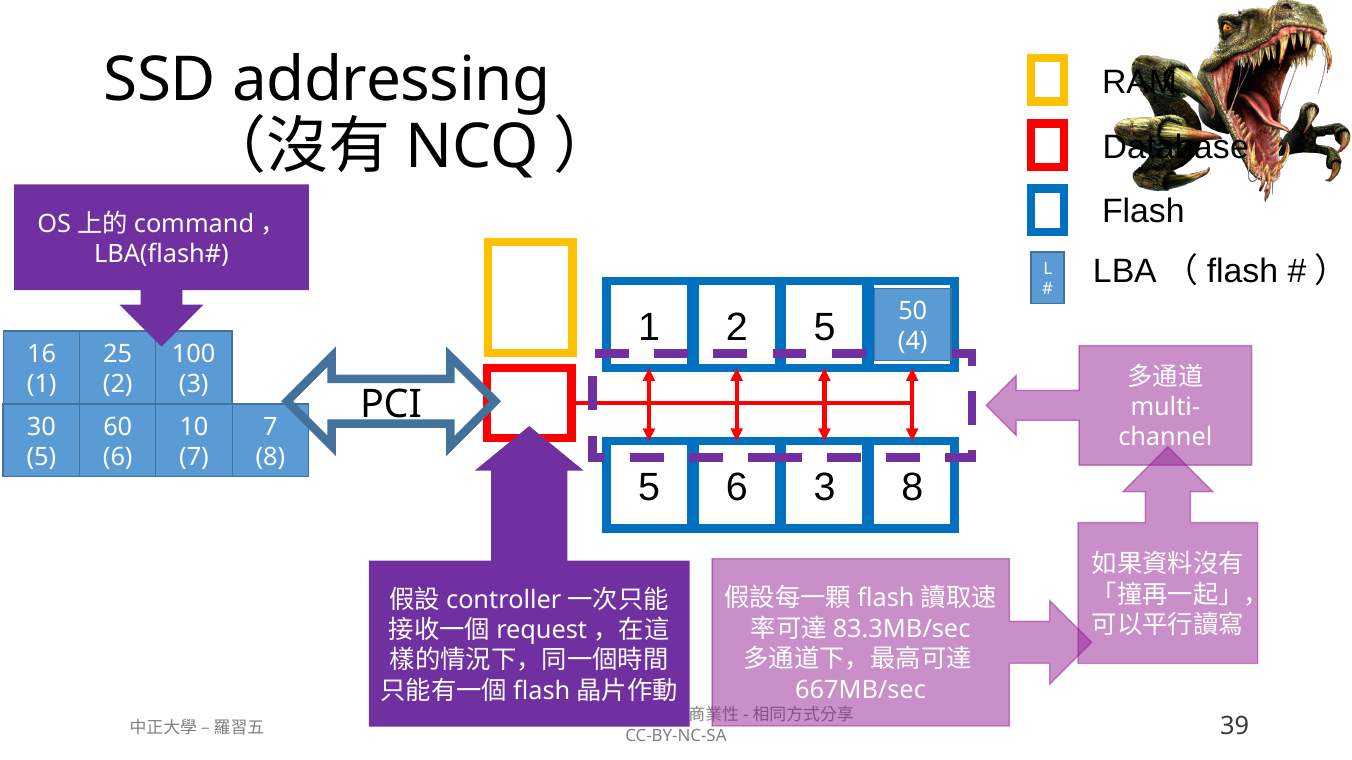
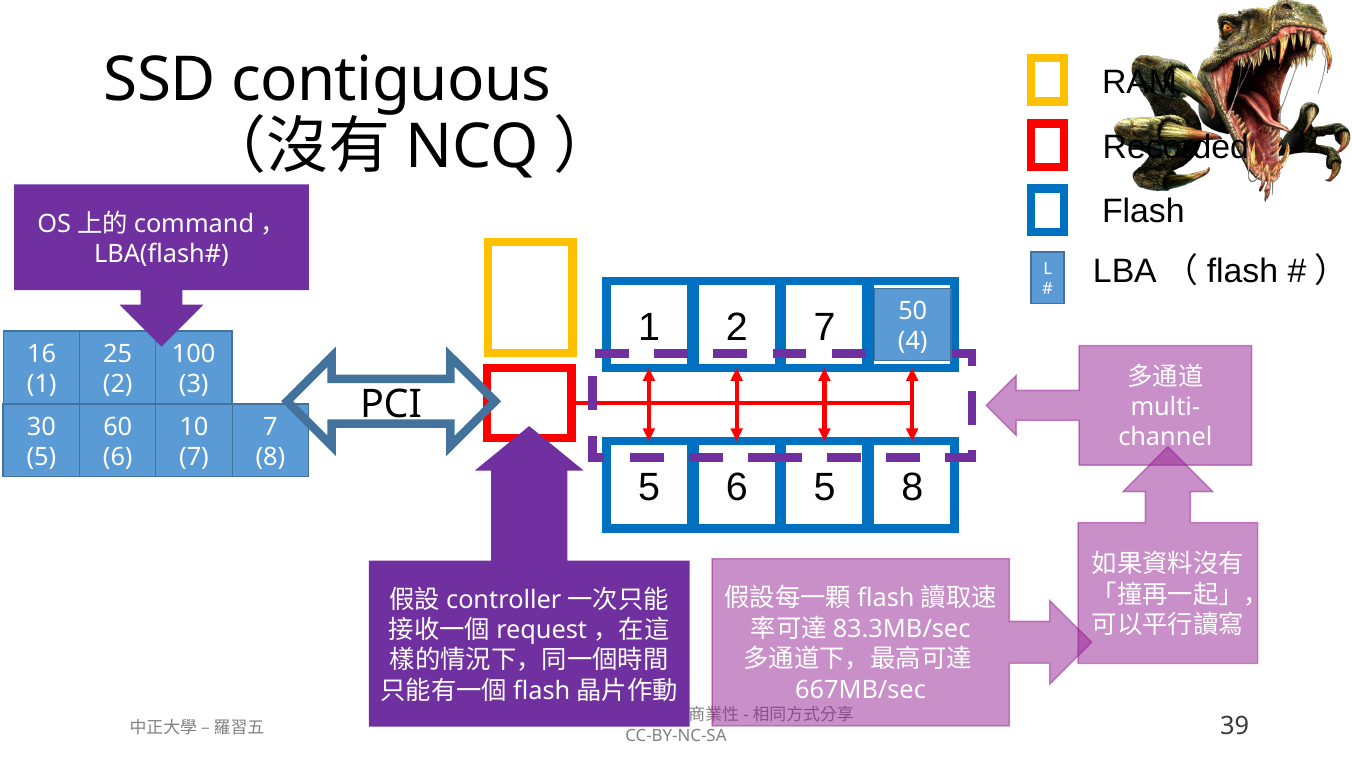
addressing: addressing -> contiguous (391, 80)
Database: Database -> Recorded (1176, 147)
2 5: 5 -> 7 (824, 328)
6 3: 3 -> 5 (824, 488)
